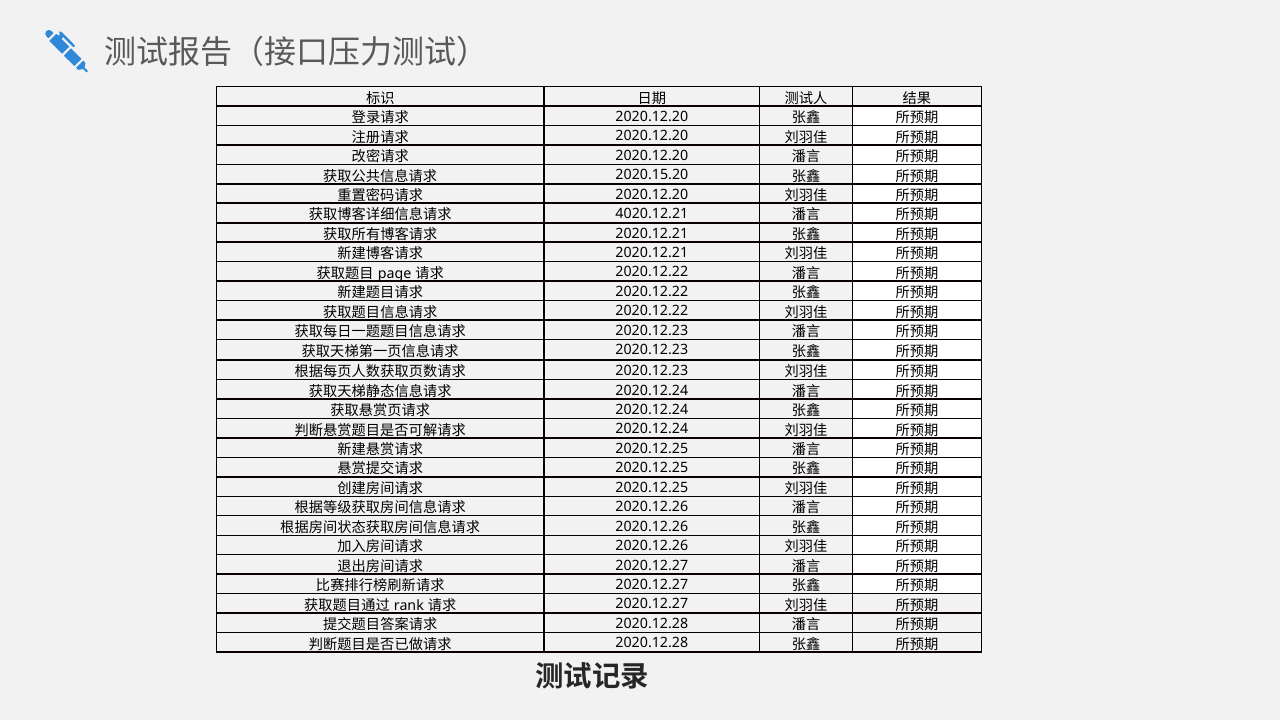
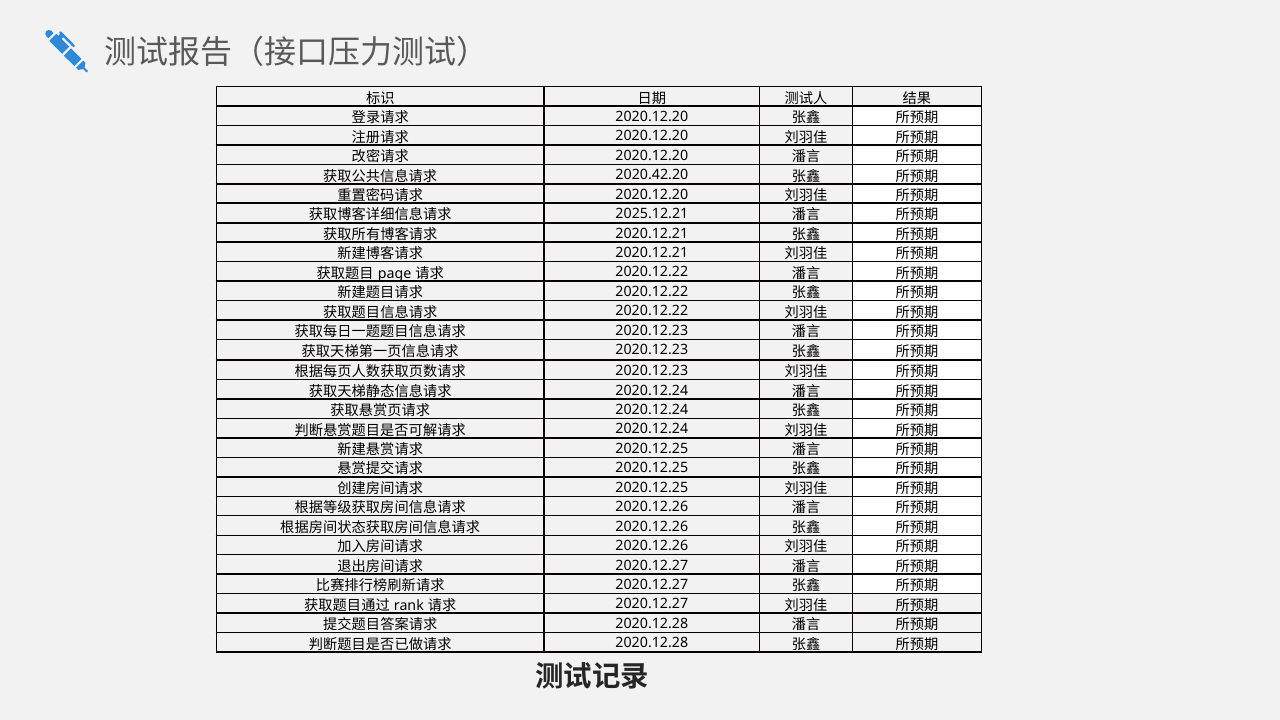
2020.15.20: 2020.15.20 -> 2020.42.20 (652, 175)
4020.12.21: 4020.12.21 -> 2025.12.21 (652, 214)
